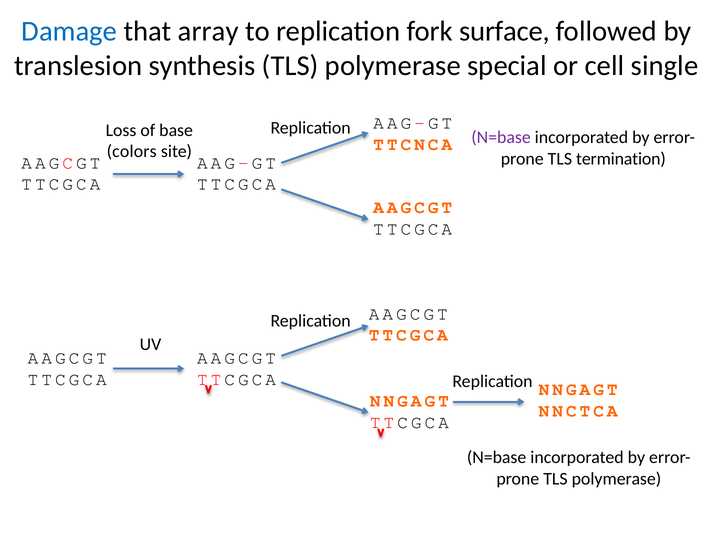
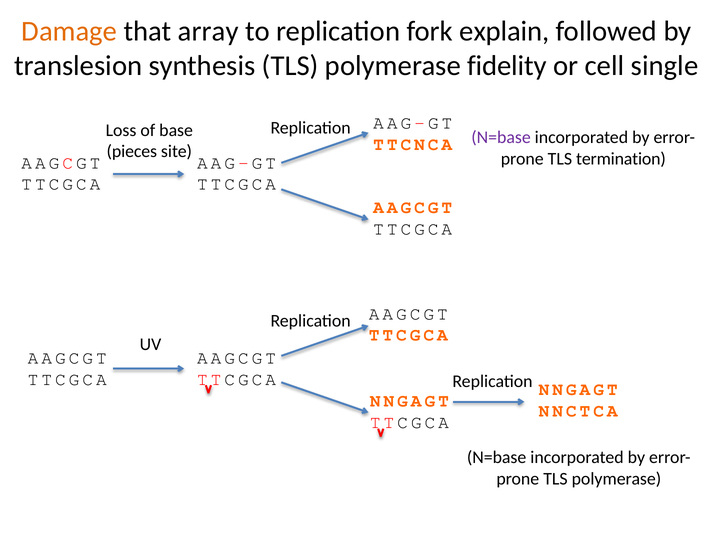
Damage colour: blue -> orange (69, 31)
surface: surface -> explain (504, 31)
special: special -> fidelity (507, 66)
colors: colors -> pieces (132, 151)
